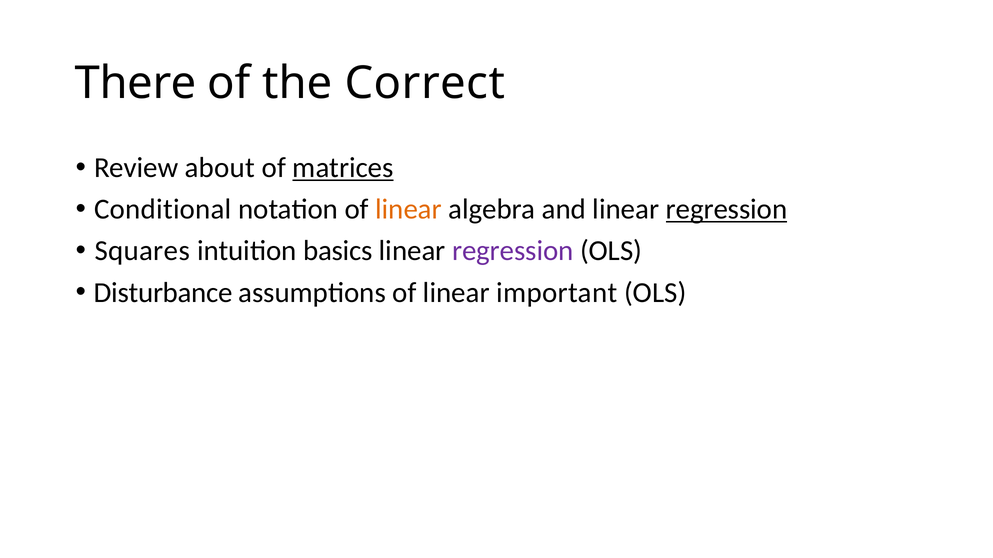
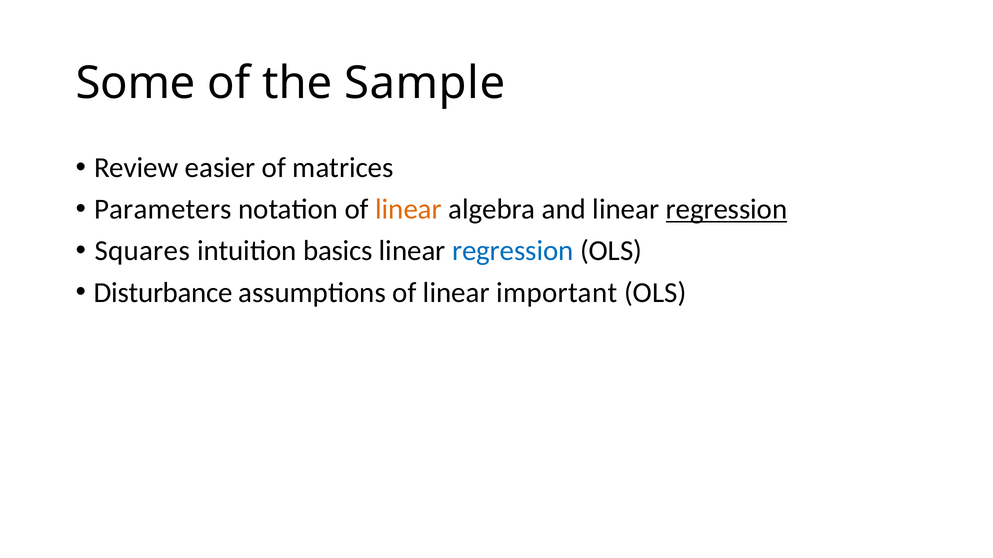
There: There -> Some (136, 83)
Correct: Correct -> Sample (425, 83)
about: about -> easier (220, 168)
matrices underline: present -> none (343, 168)
Conditional: Conditional -> Parameters (163, 210)
regression colour: purple -> blue (513, 251)
